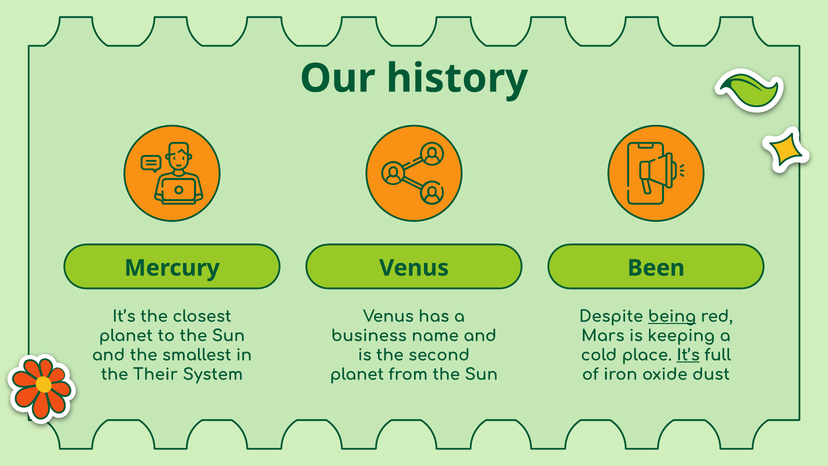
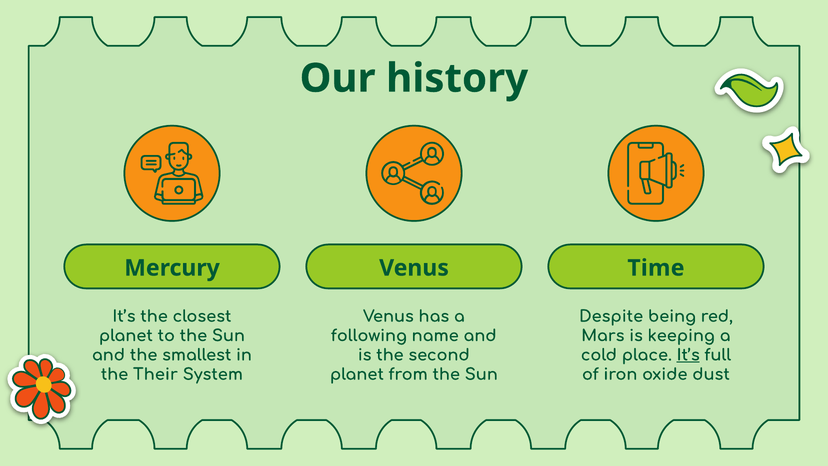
Been: Been -> Time (656, 268)
being underline: present -> none (672, 316)
business: business -> following (369, 336)
